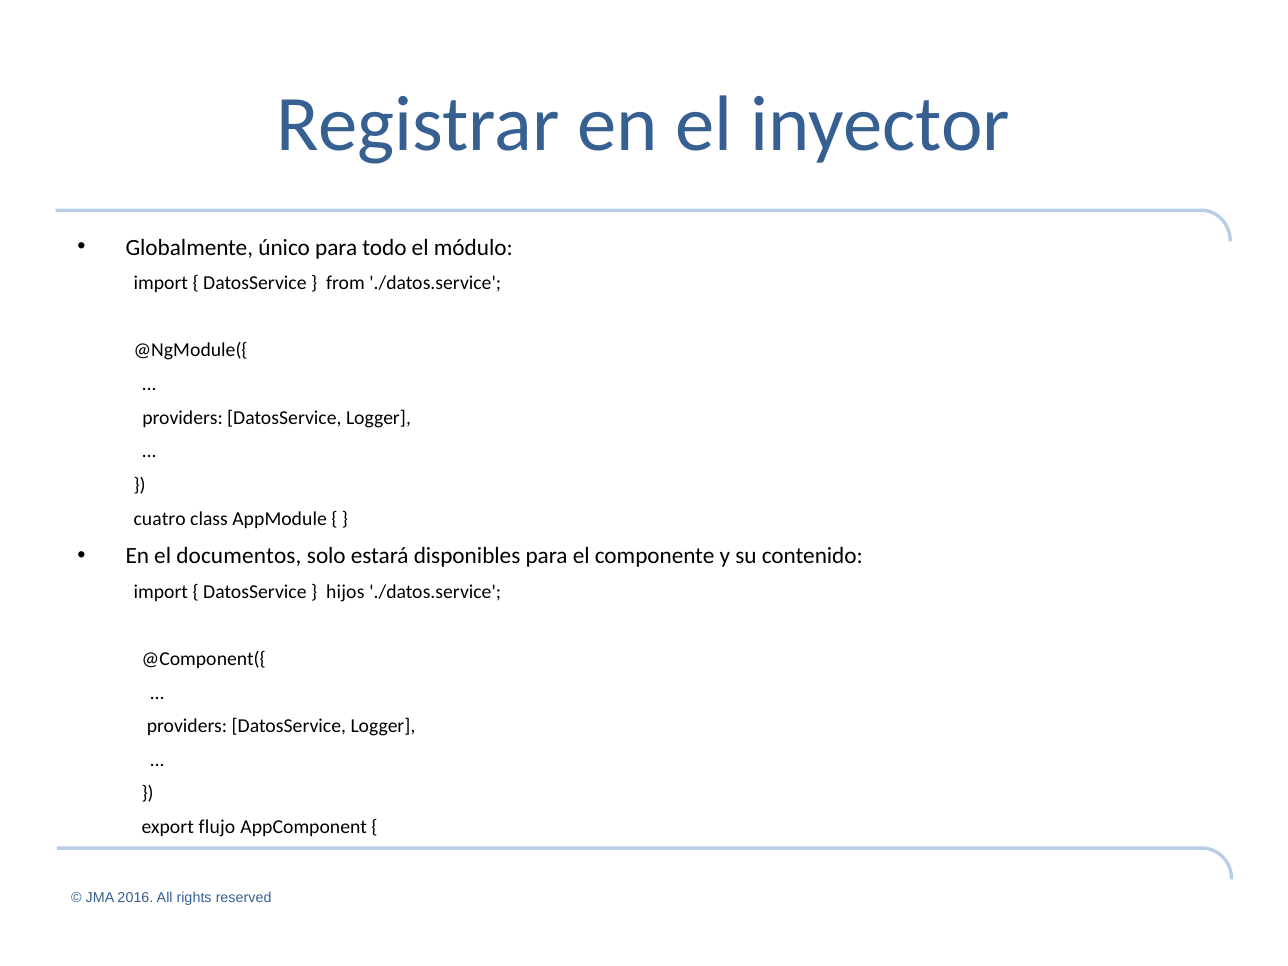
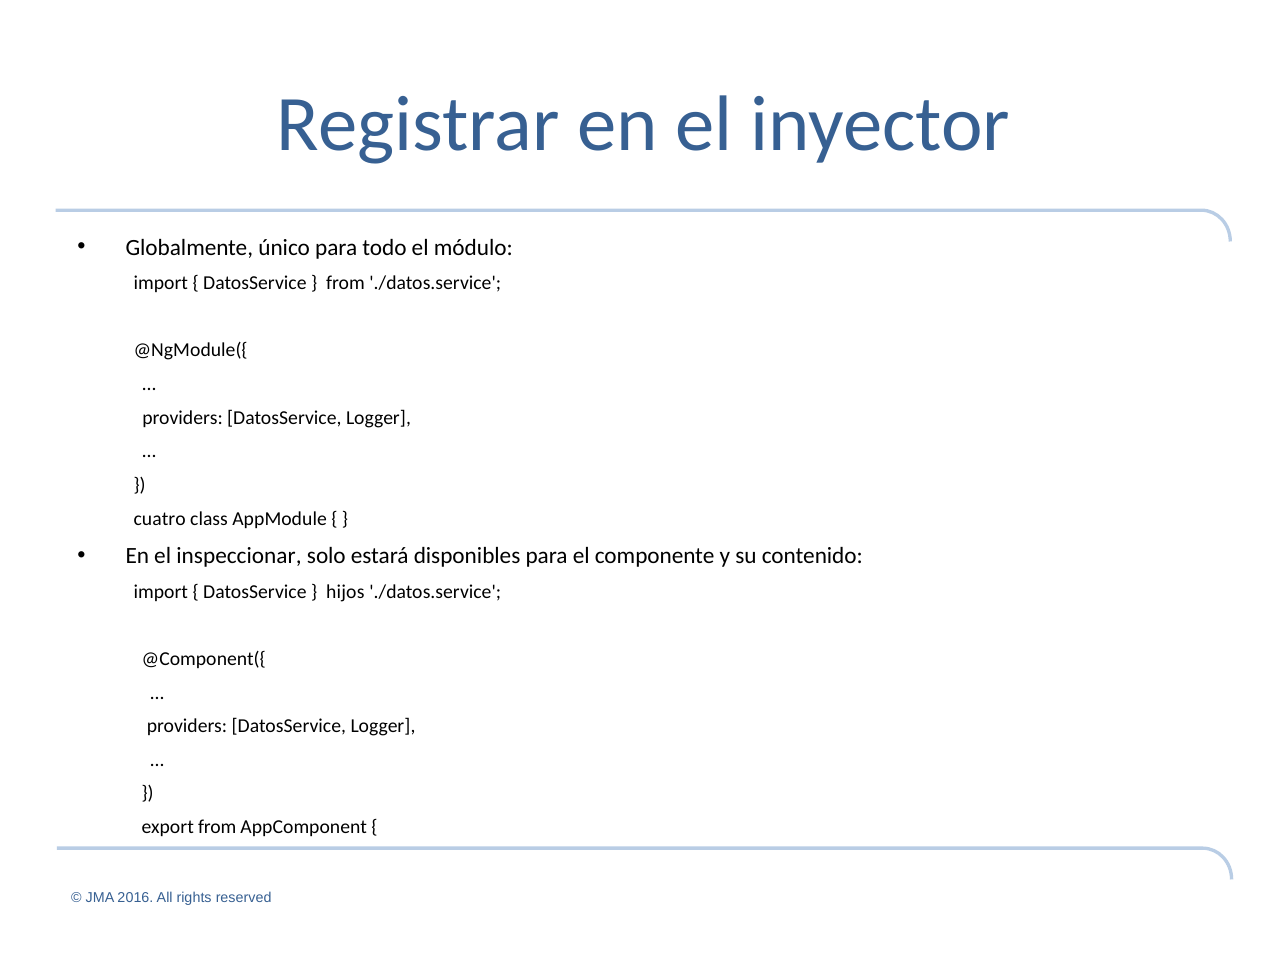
documentos: documentos -> inspeccionar (239, 556)
export flujo: flujo -> from (217, 827)
